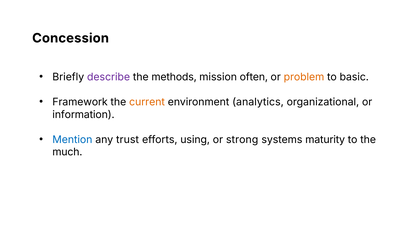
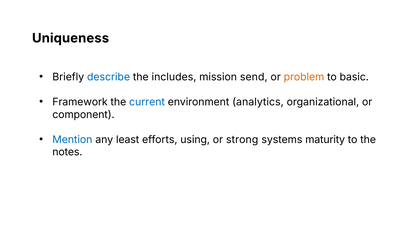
Concession: Concession -> Uniqueness (71, 38)
describe colour: purple -> blue (109, 77)
methods: methods -> includes (174, 77)
often: often -> send (254, 77)
current colour: orange -> blue (147, 102)
information: information -> component (83, 115)
trust: trust -> least (128, 140)
much: much -> notes (67, 152)
